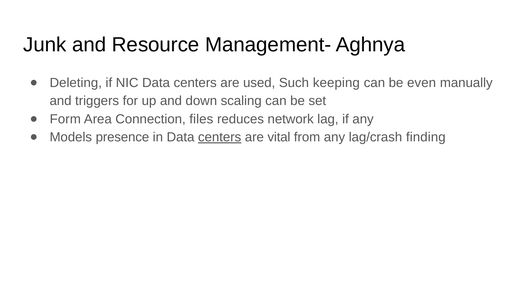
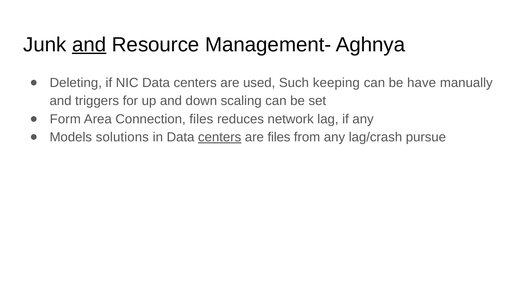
and underline: none -> present (89, 45)
even: even -> have (422, 83)
presence: presence -> solutions (122, 137)
are vital: vital -> files (279, 137)
finding: finding -> pursue (426, 137)
